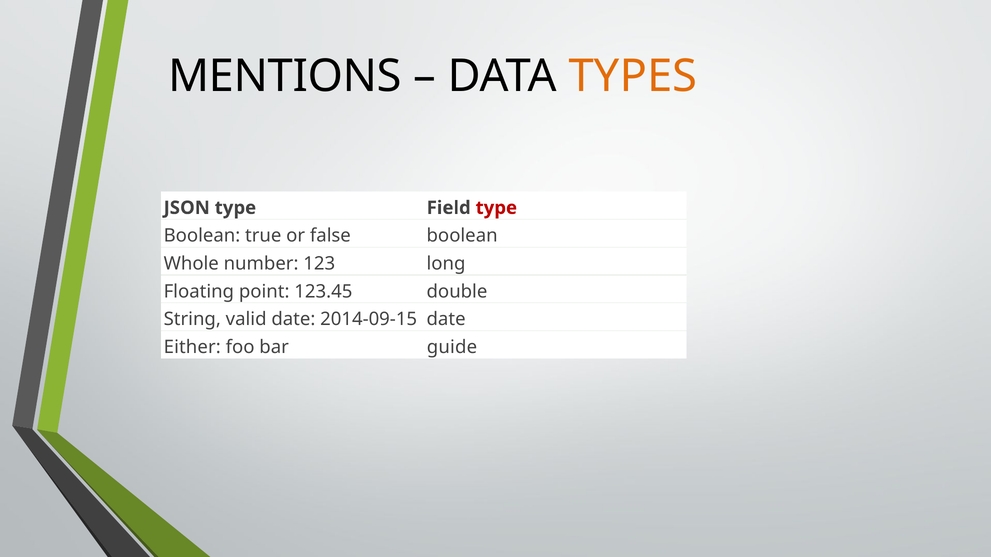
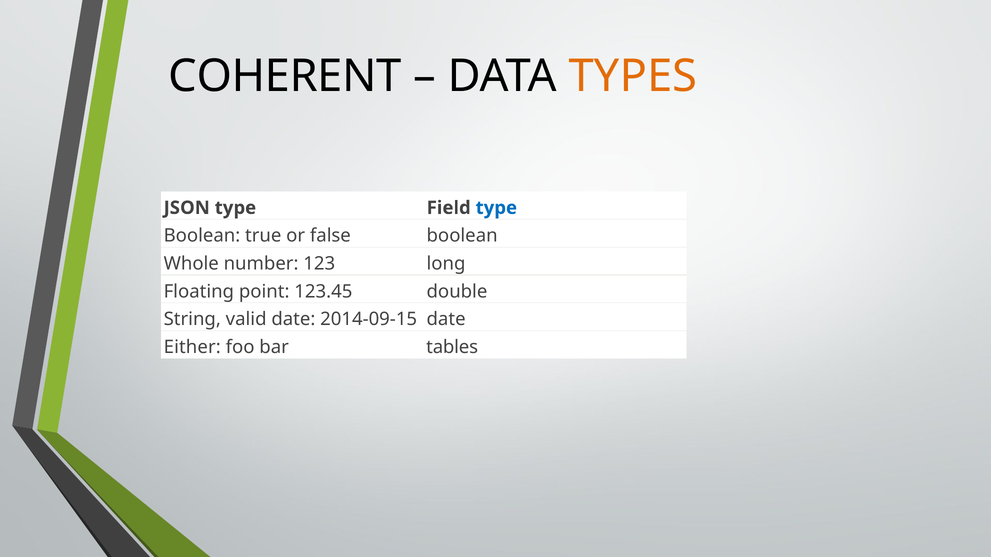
MENTIONS: MENTIONS -> COHERENT (285, 77)
type colour: red -> blue (496, 208)
guide: guide -> tables (452, 347)
